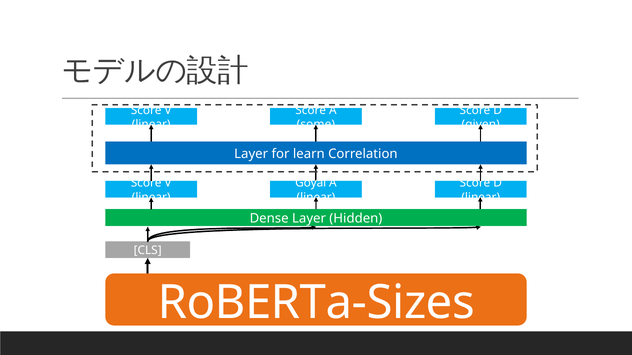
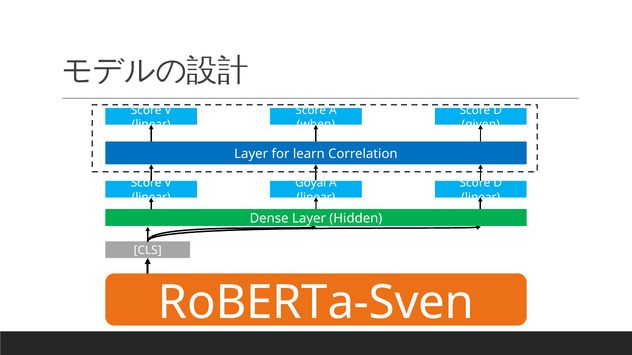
some: some -> when (316, 124)
RoBERTa-Sizes: RoBERTa-Sizes -> RoBERTa-Sven (316, 303)
